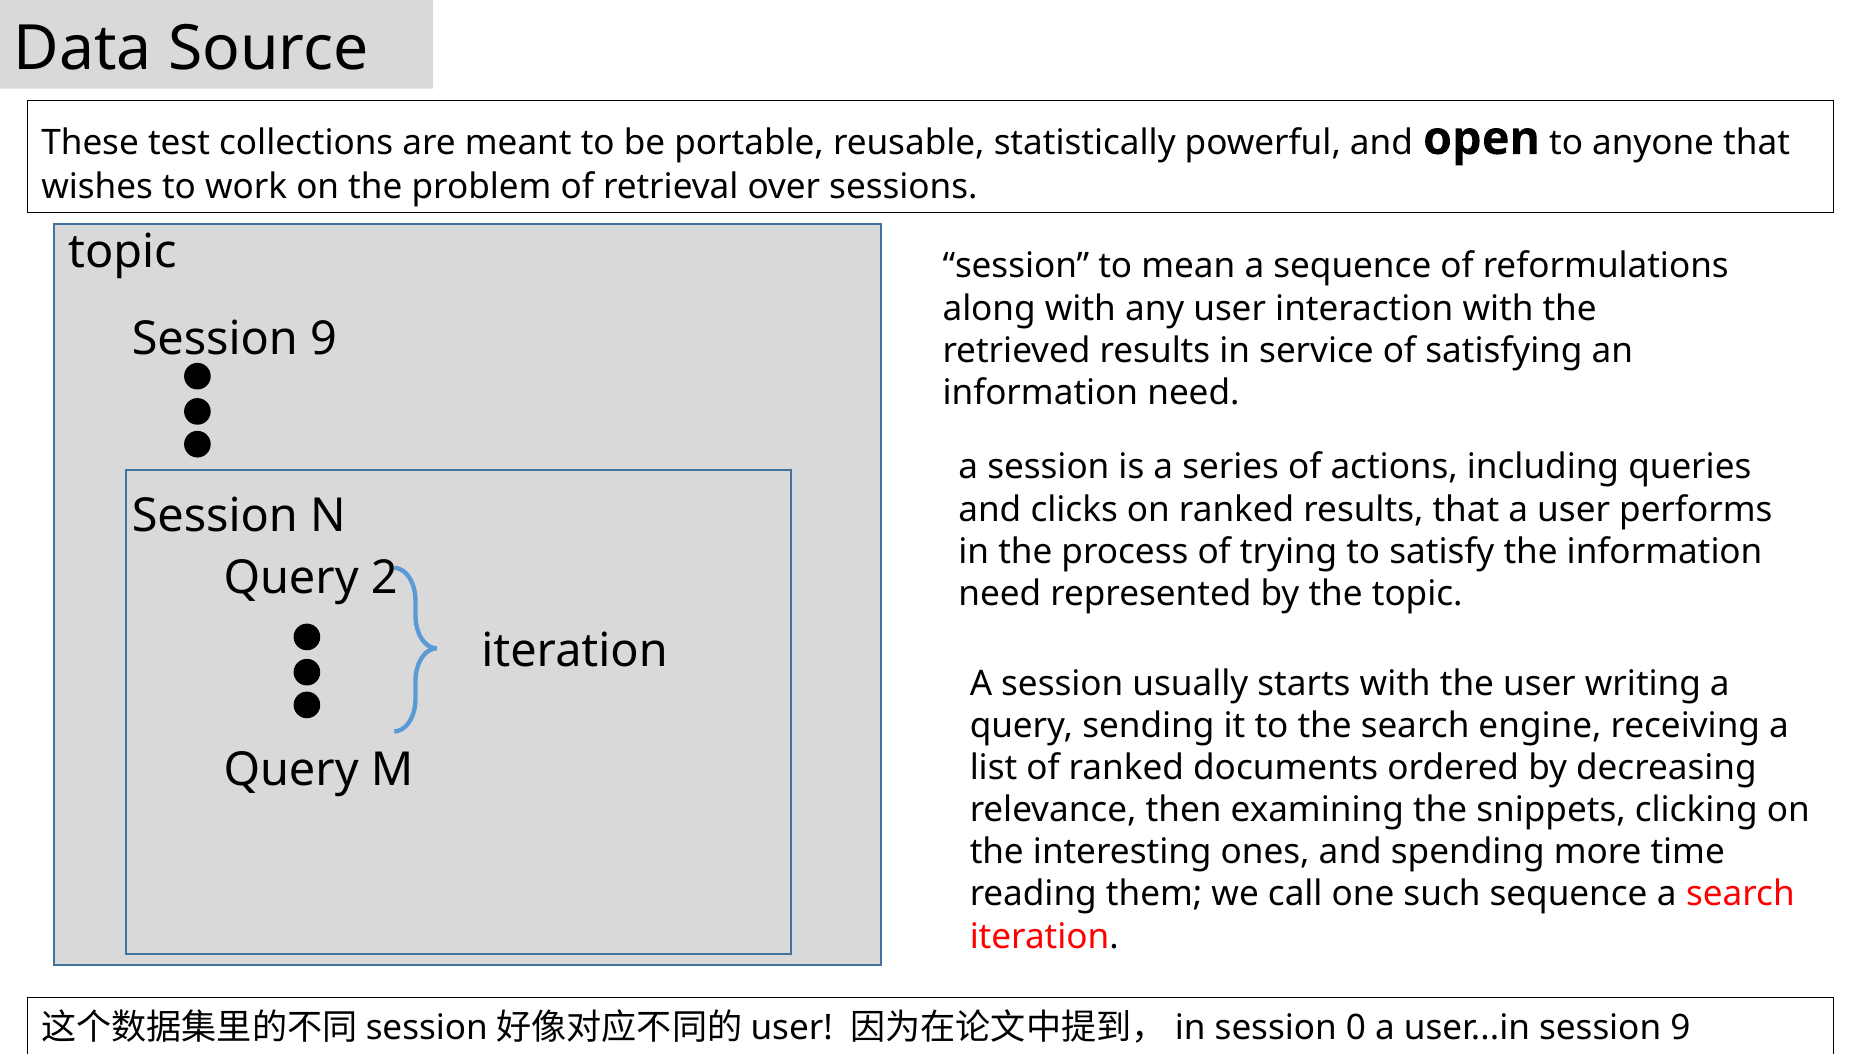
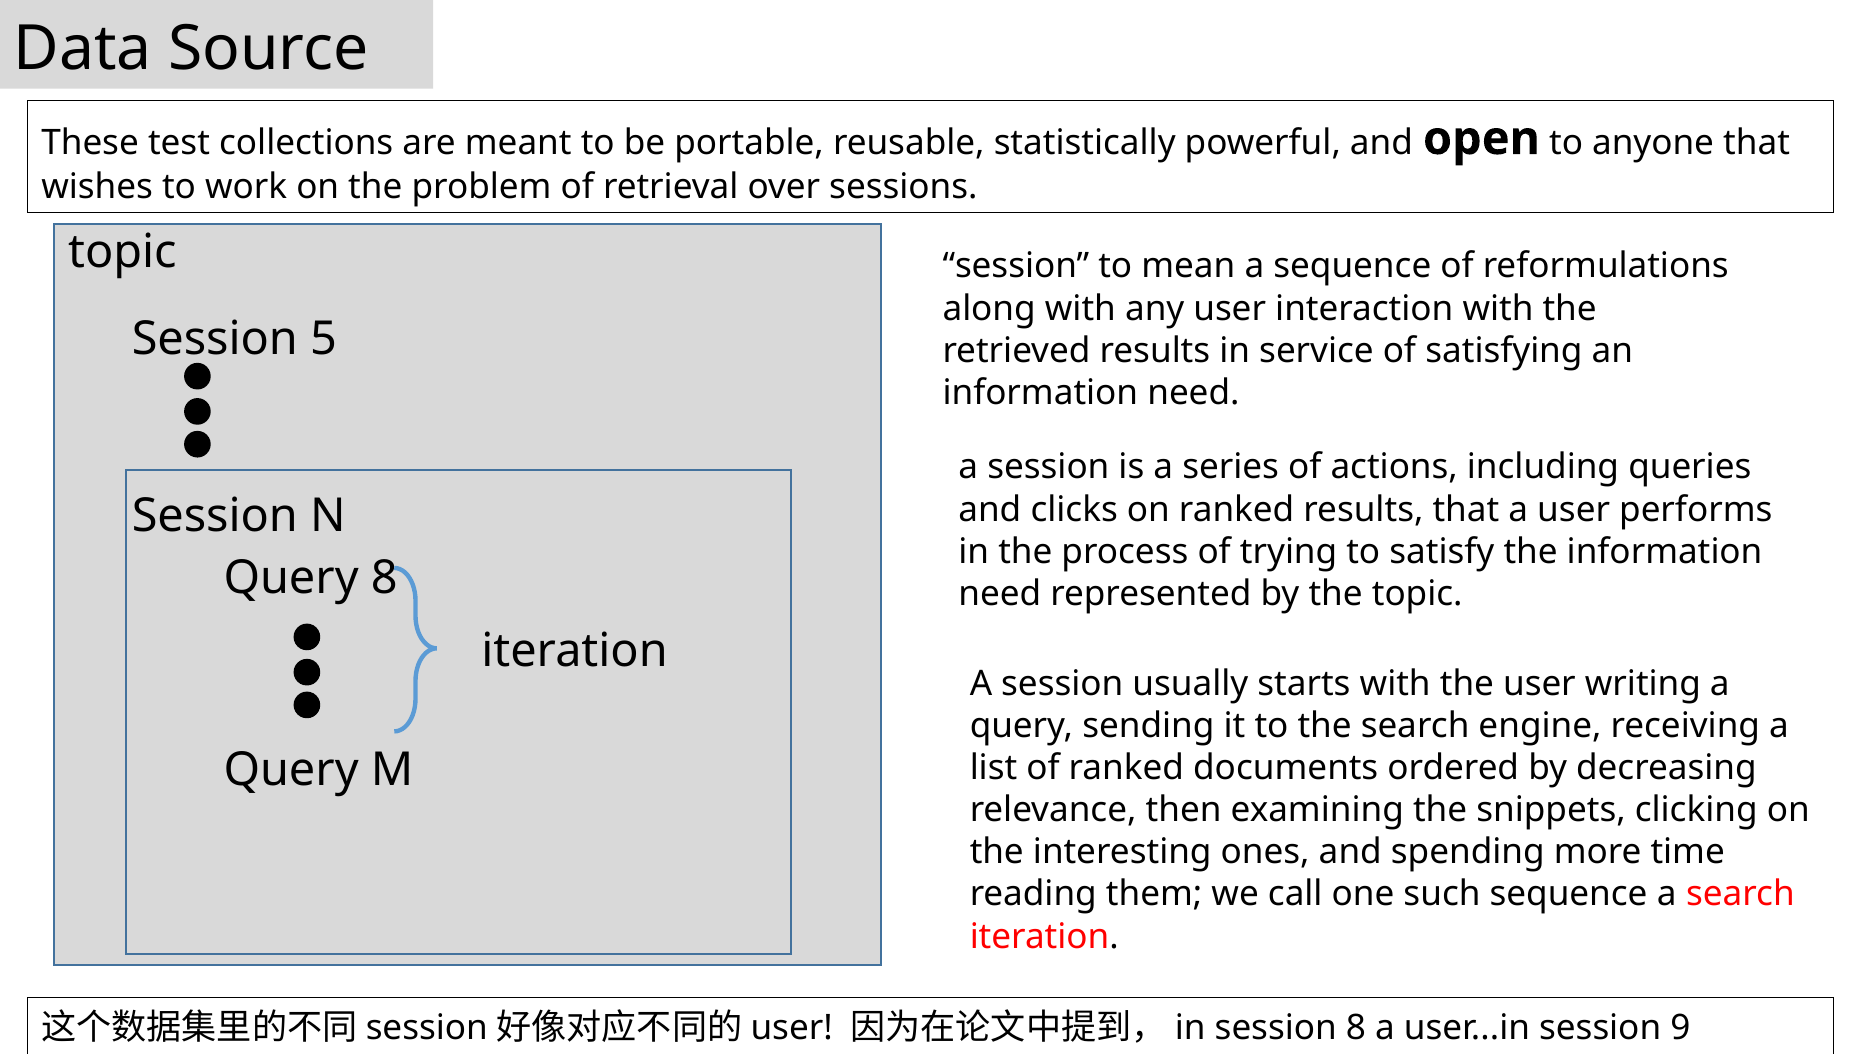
9: 9 -> 5 (324, 339)
Query 2: 2 -> 8 (384, 578)
session 0: 0 -> 8 (1356, 1027)
